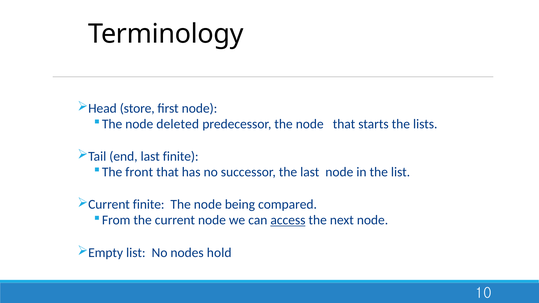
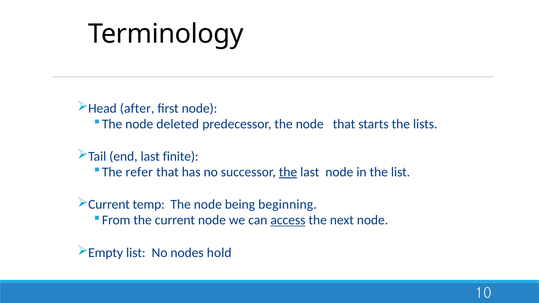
store: store -> after (137, 108)
front: front -> refer (139, 172)
the underline: none -> present (288, 172)
Current finite: finite -> temp (149, 205)
compared: compared -> beginning (287, 205)
